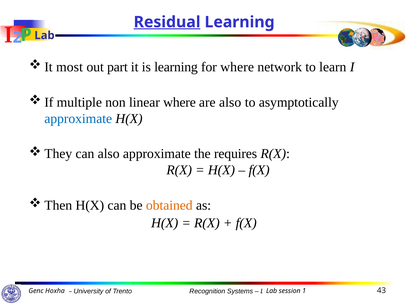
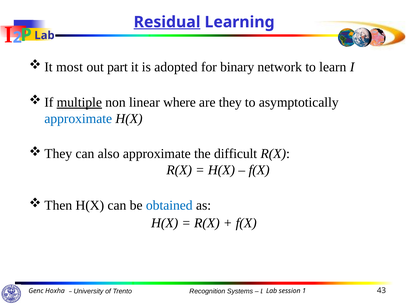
is learning: learning -> adopted (176, 67)
for where: where -> binary (237, 67)
multiple underline: none -> present (79, 102)
are also: also -> they (230, 102)
requires: requires -> difficult (236, 154)
obtained colour: orange -> blue (169, 206)
